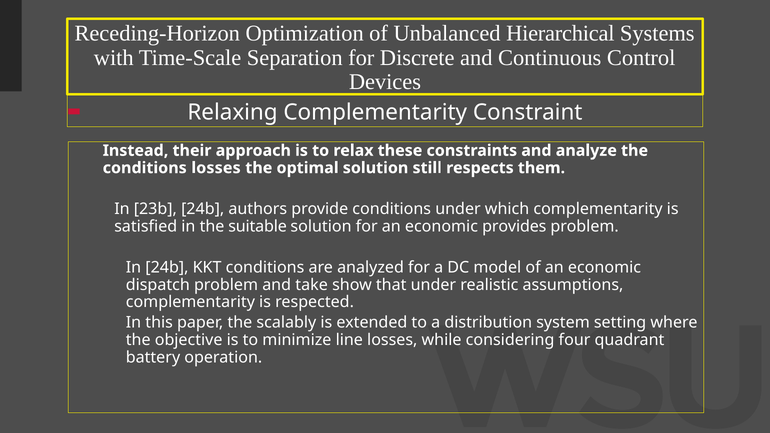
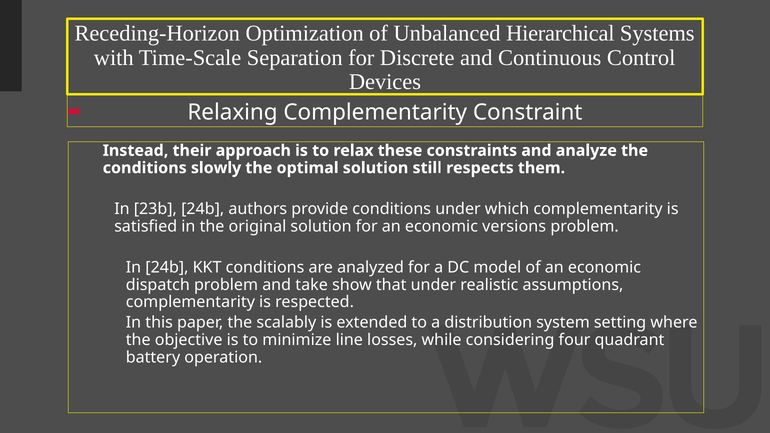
conditions losses: losses -> slowly (216, 168)
suitable: suitable -> original (257, 226)
provides: provides -> versions (514, 226)
